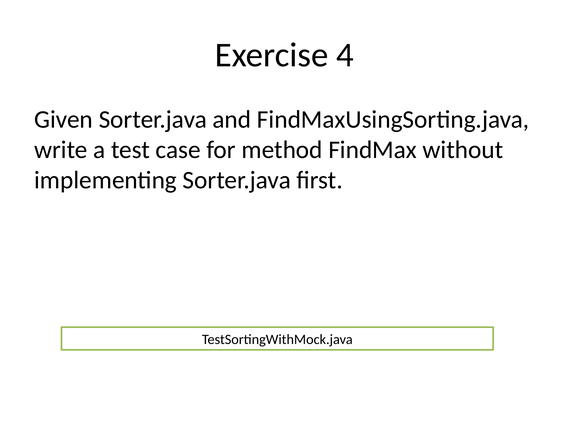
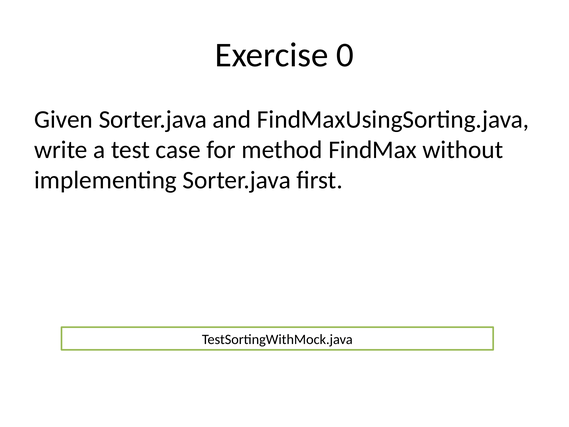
4: 4 -> 0 (345, 55)
